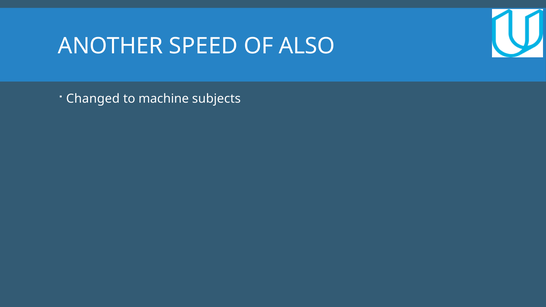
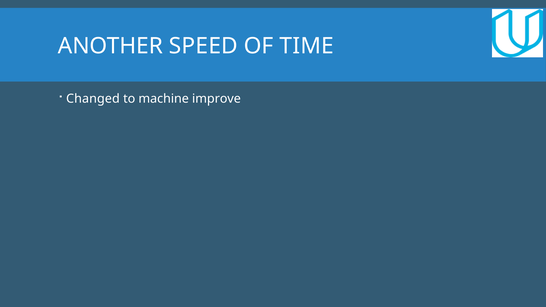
ALSO: ALSO -> TIME (307, 46)
subjects: subjects -> improve (216, 99)
